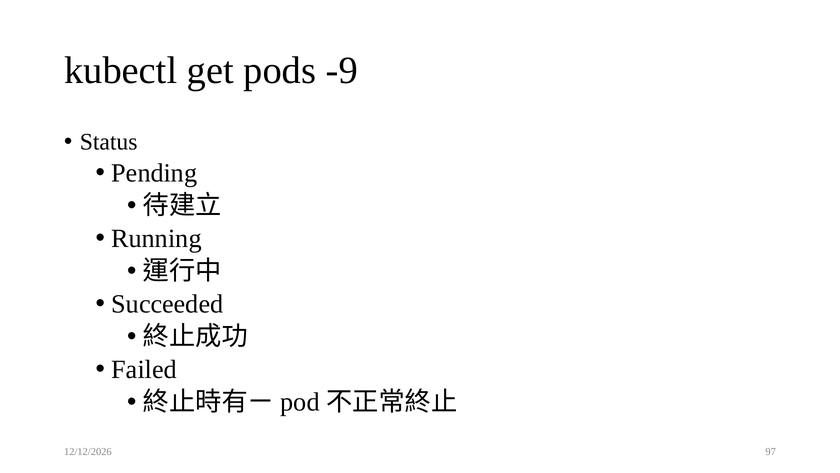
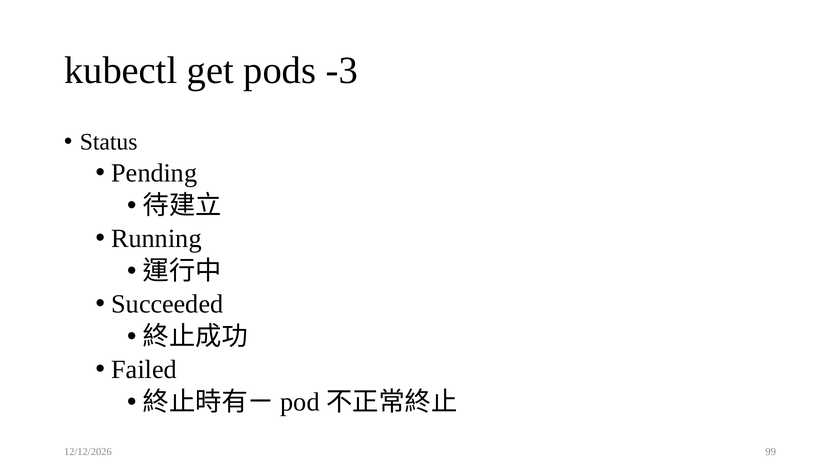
-9: -9 -> -3 (342, 71)
97: 97 -> 99 (771, 451)
